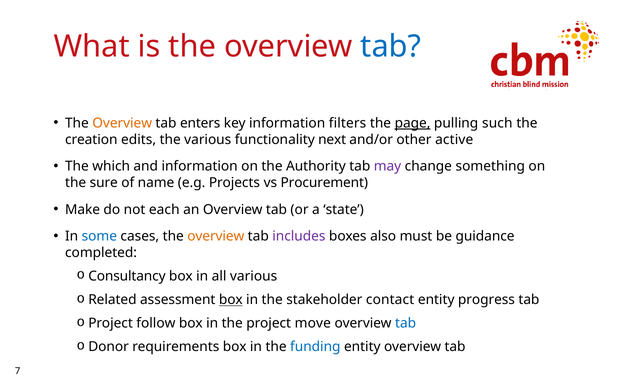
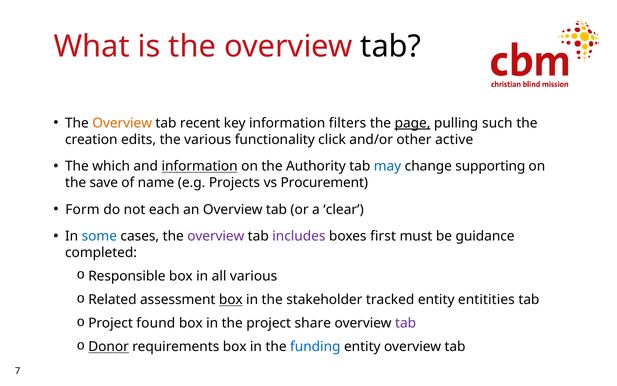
tab colour: blue -> black (391, 47)
enters: enters -> recent (200, 123)
next: next -> click (332, 139)
information underline: none -> present (200, 166)
may colour: purple -> blue (388, 166)
something: something -> supporting (490, 166)
sure: sure -> save (104, 183)
Make: Make -> Form (82, 209)
state: state -> clear (344, 209)
overview colour: orange -> purple (216, 236)
also: also -> first (383, 236)
Consultancy: Consultancy -> Responsible (127, 276)
contact: contact -> tracked (390, 300)
progress: progress -> entitities (486, 300)
follow: follow -> found (156, 323)
move: move -> share (313, 323)
tab colour: blue -> purple (406, 323)
Donor underline: none -> present (109, 347)
